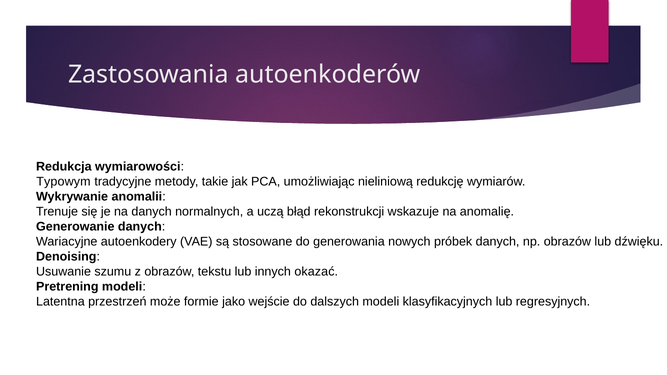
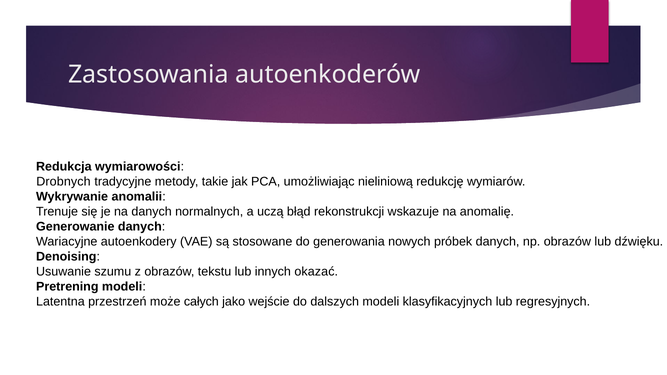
Typowym: Typowym -> Drobnych (63, 182)
formie: formie -> całych (201, 302)
